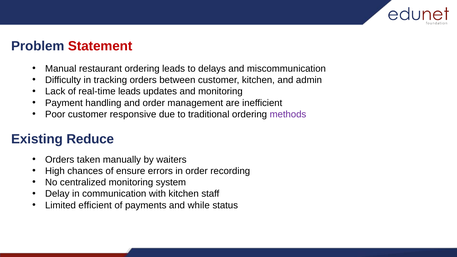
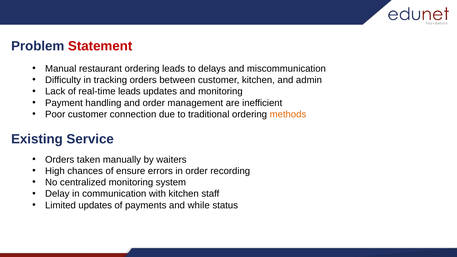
responsive: responsive -> connection (133, 114)
methods colour: purple -> orange (288, 114)
Reduce: Reduce -> Service (90, 139)
Limited efficient: efficient -> updates (95, 205)
